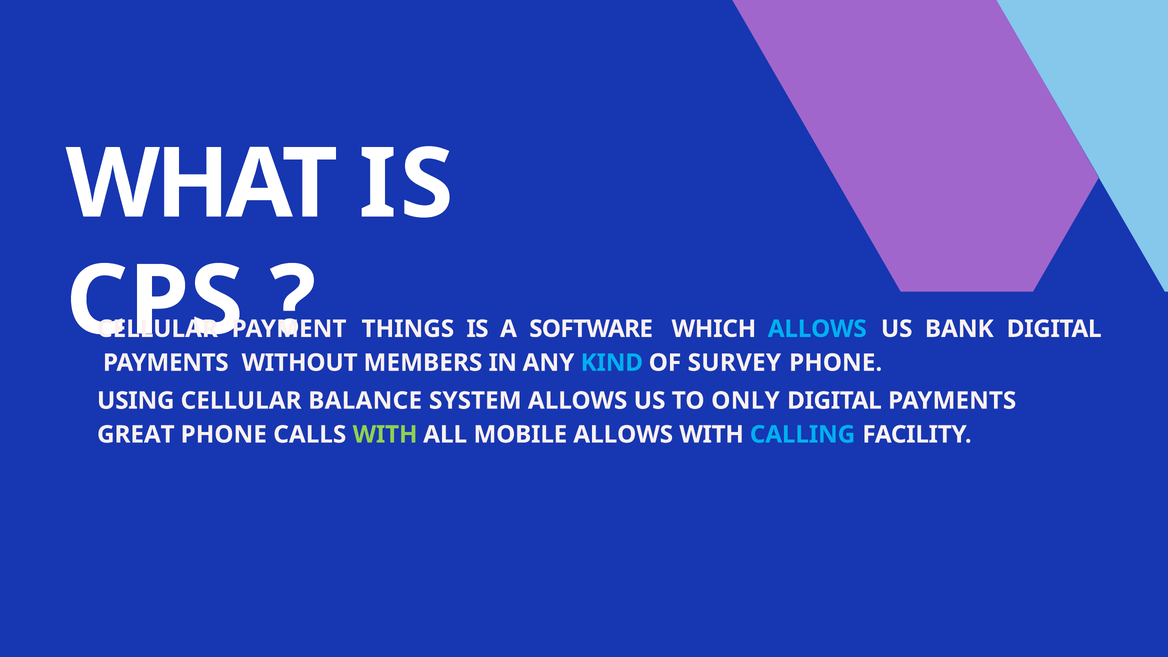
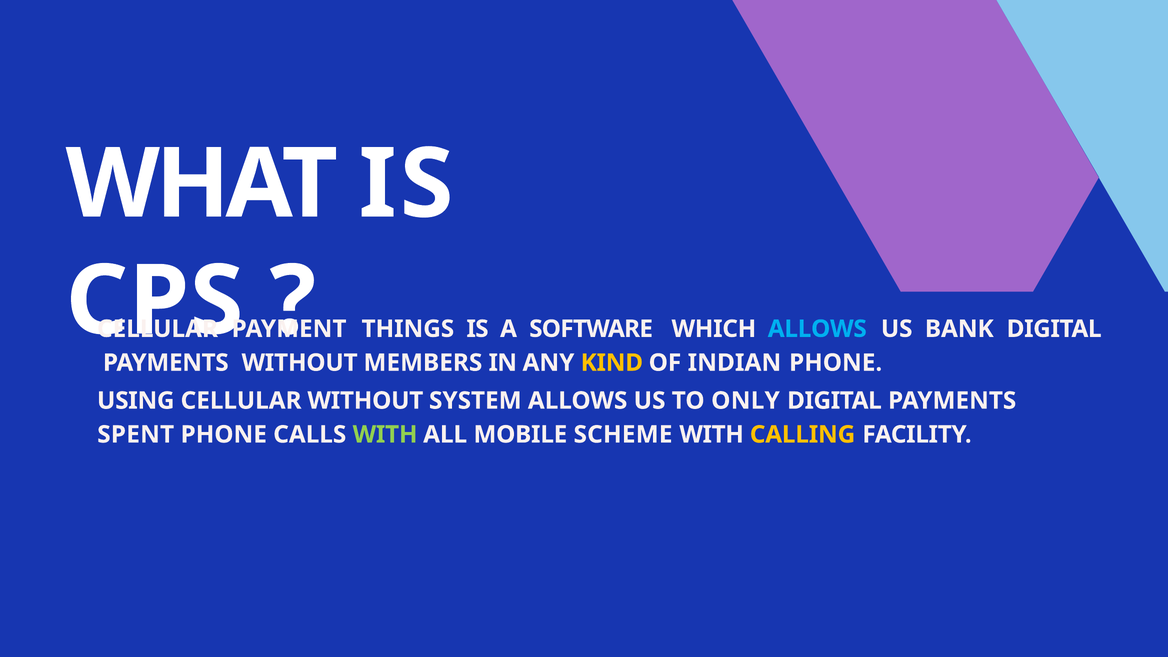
KIND colour: light blue -> yellow (612, 363)
SURVEY: SURVEY -> INDIAN (734, 363)
CELLULAR BALANCE: BALANCE -> WITHOUT (365, 401)
GREAT: GREAT -> SPENT (136, 435)
MOBILE ALLOWS: ALLOWS -> SCHEME (623, 435)
CALLING colour: light blue -> yellow (803, 435)
